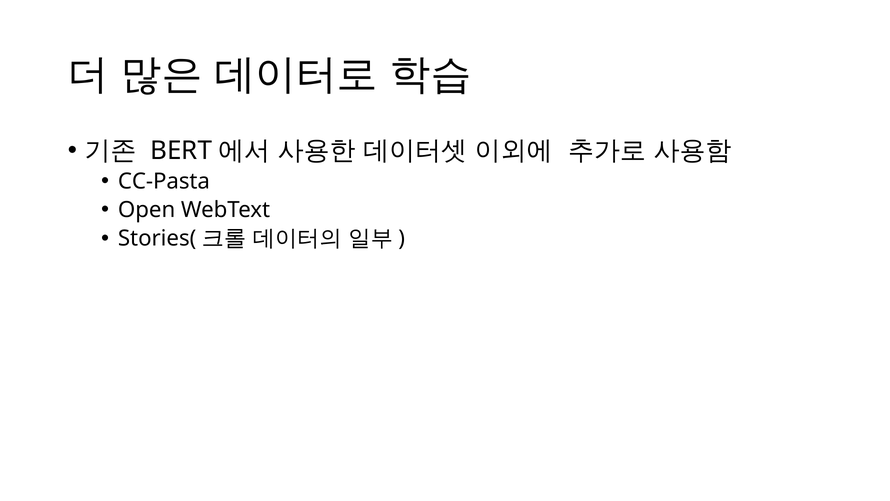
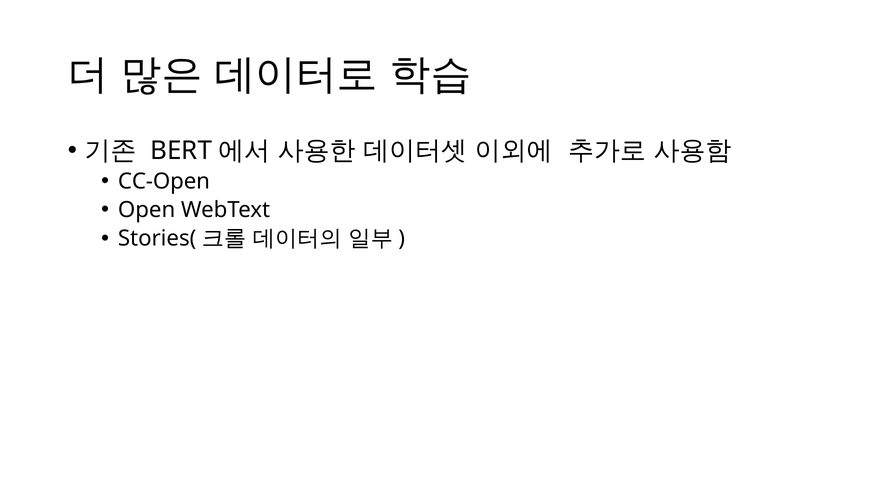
CC-Pasta: CC-Pasta -> CC-Open (164, 181)
